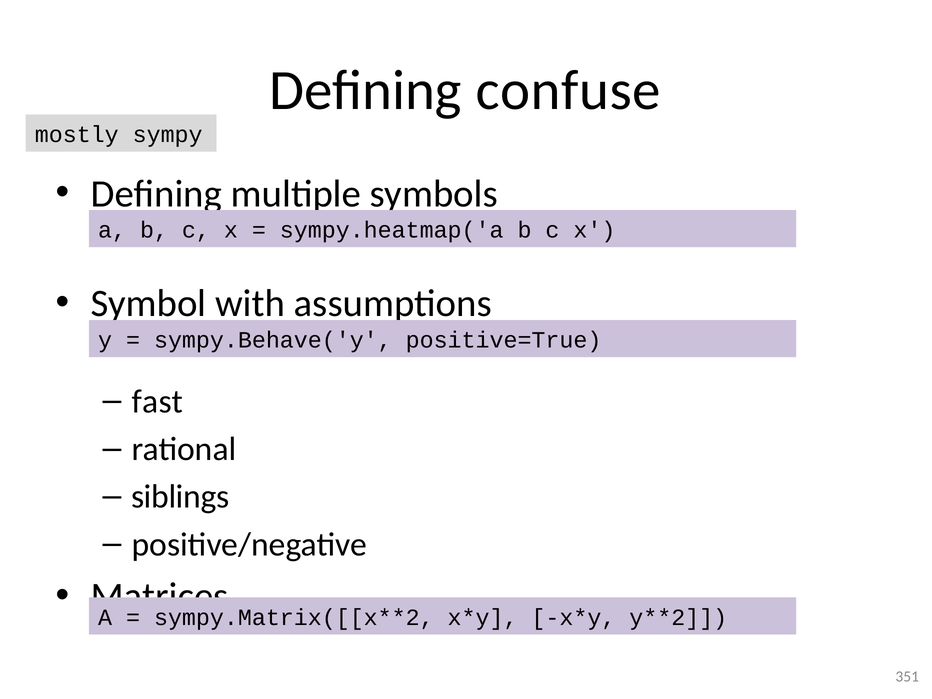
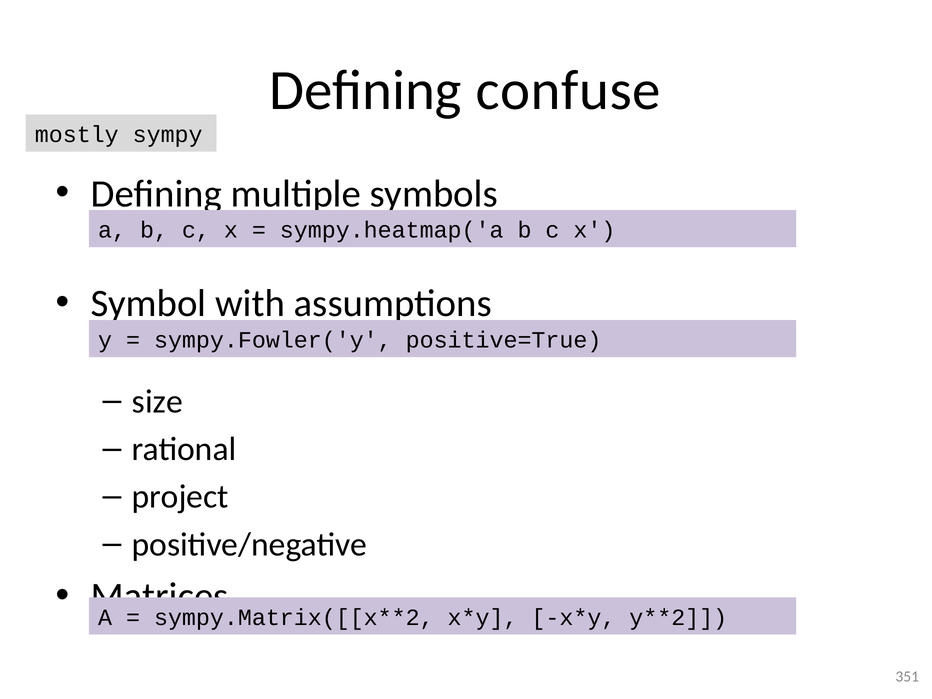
sympy.Behave('y: sympy.Behave('y -> sympy.Fowler('y (273, 340)
fast: fast -> size (157, 402)
siblings: siblings -> project (180, 497)
